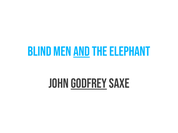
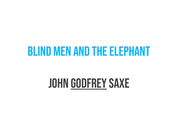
and underline: present -> none (82, 52)
